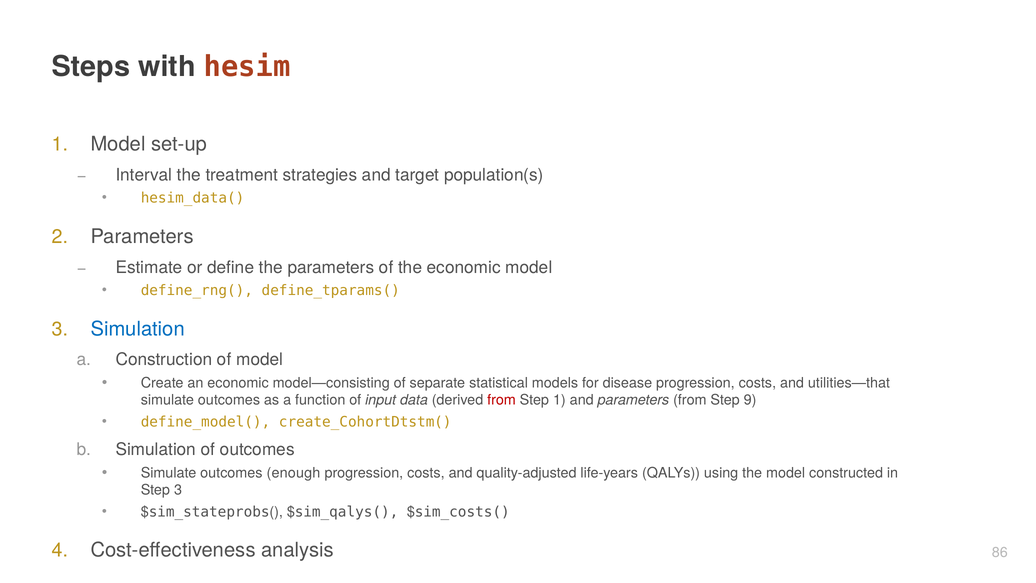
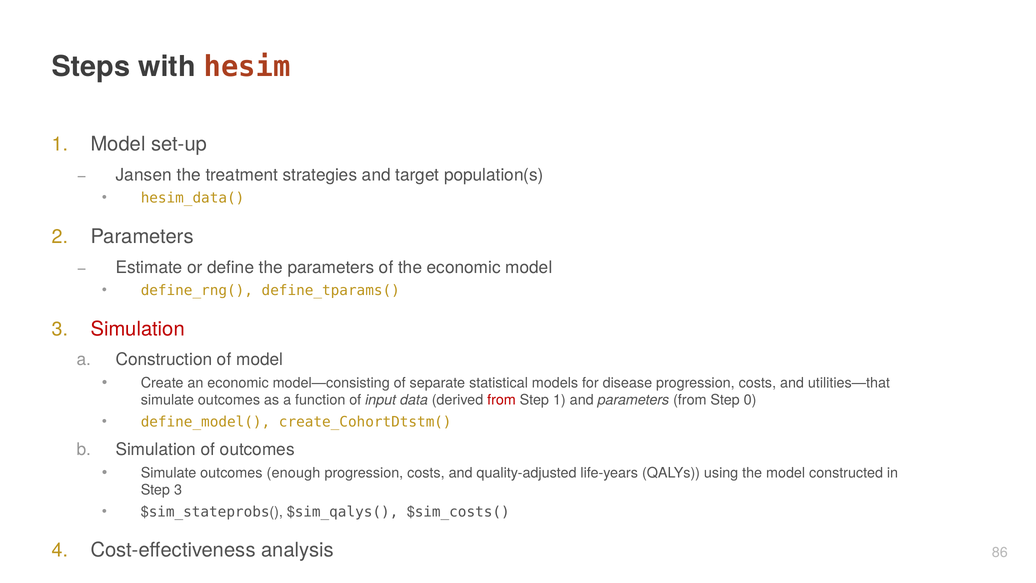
Interval: Interval -> Jansen (144, 175)
Simulation colour: blue -> red (138, 329)
9: 9 -> 0 (750, 400)
